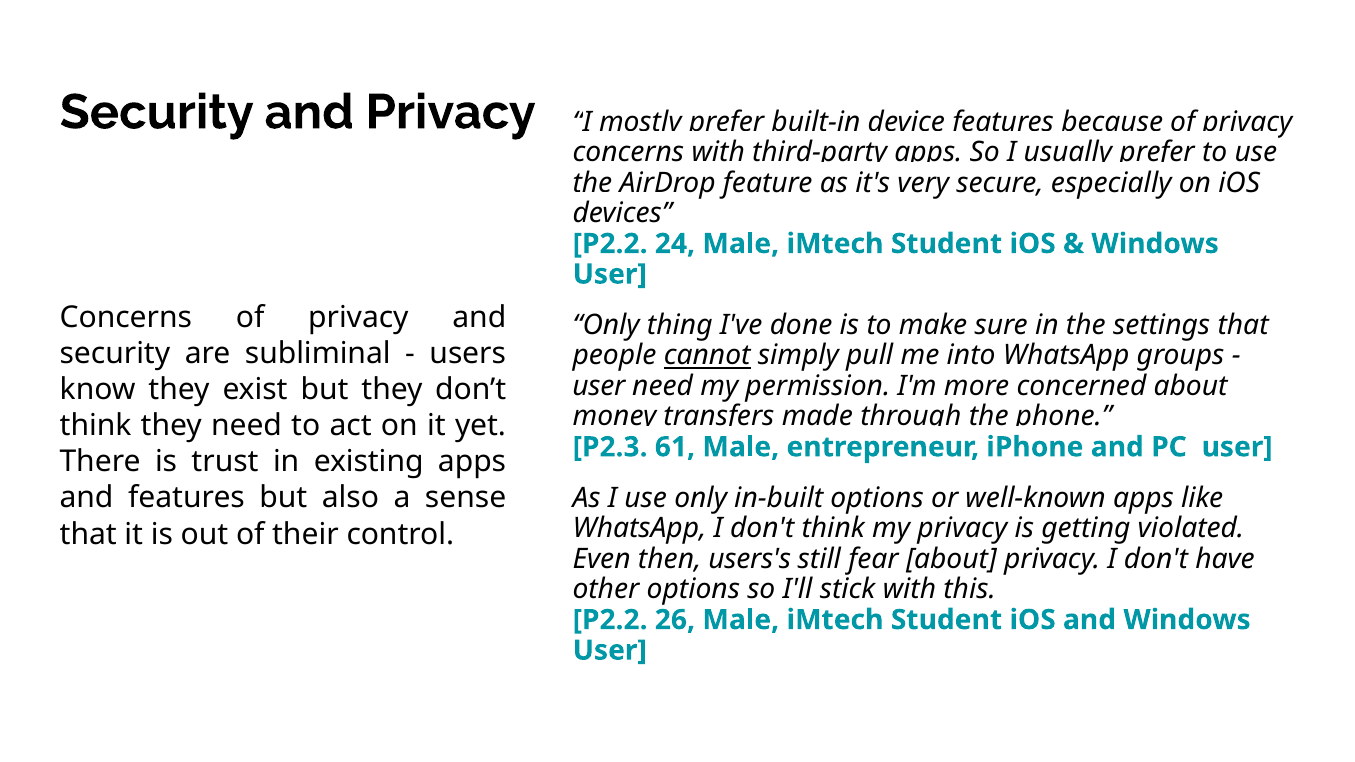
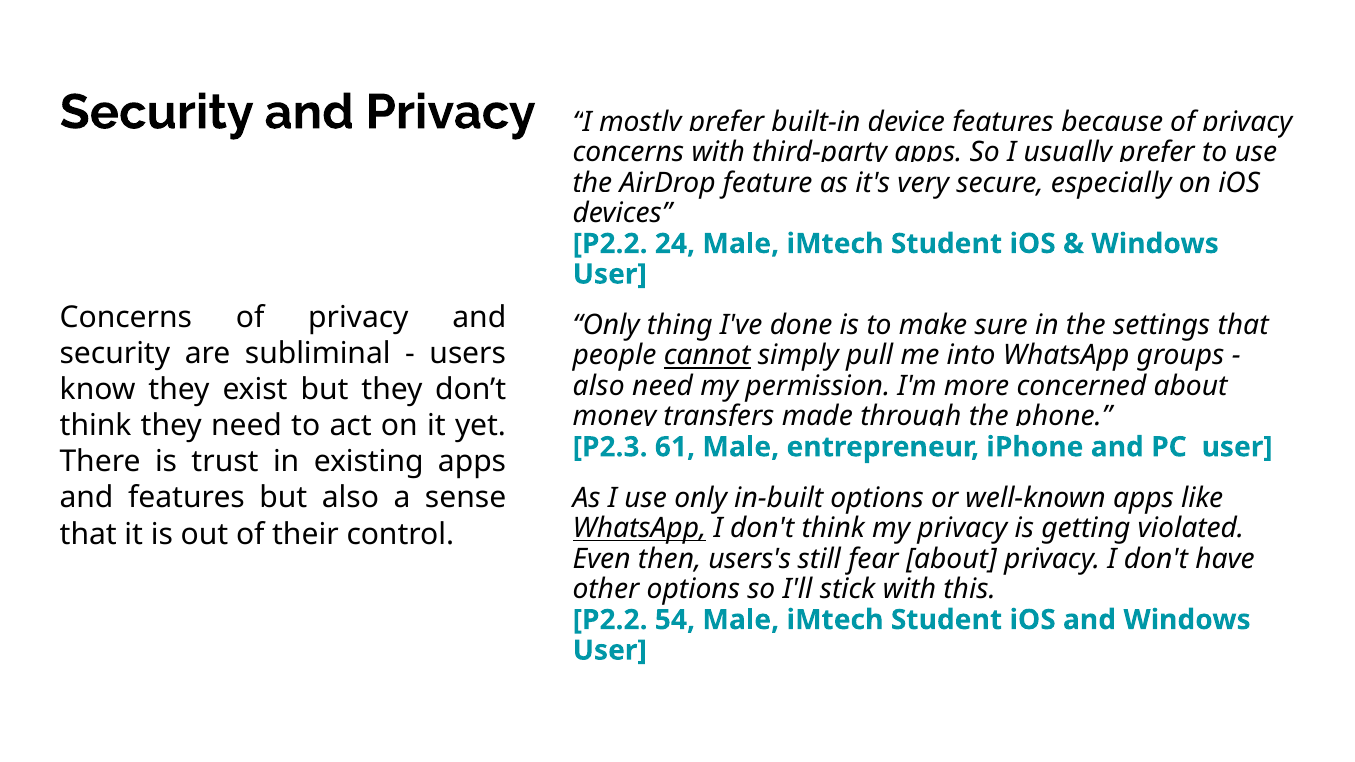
user: user -> also (599, 386)
WhatsApp underline: none -> present (639, 528)
26: 26 -> 54 (675, 620)
